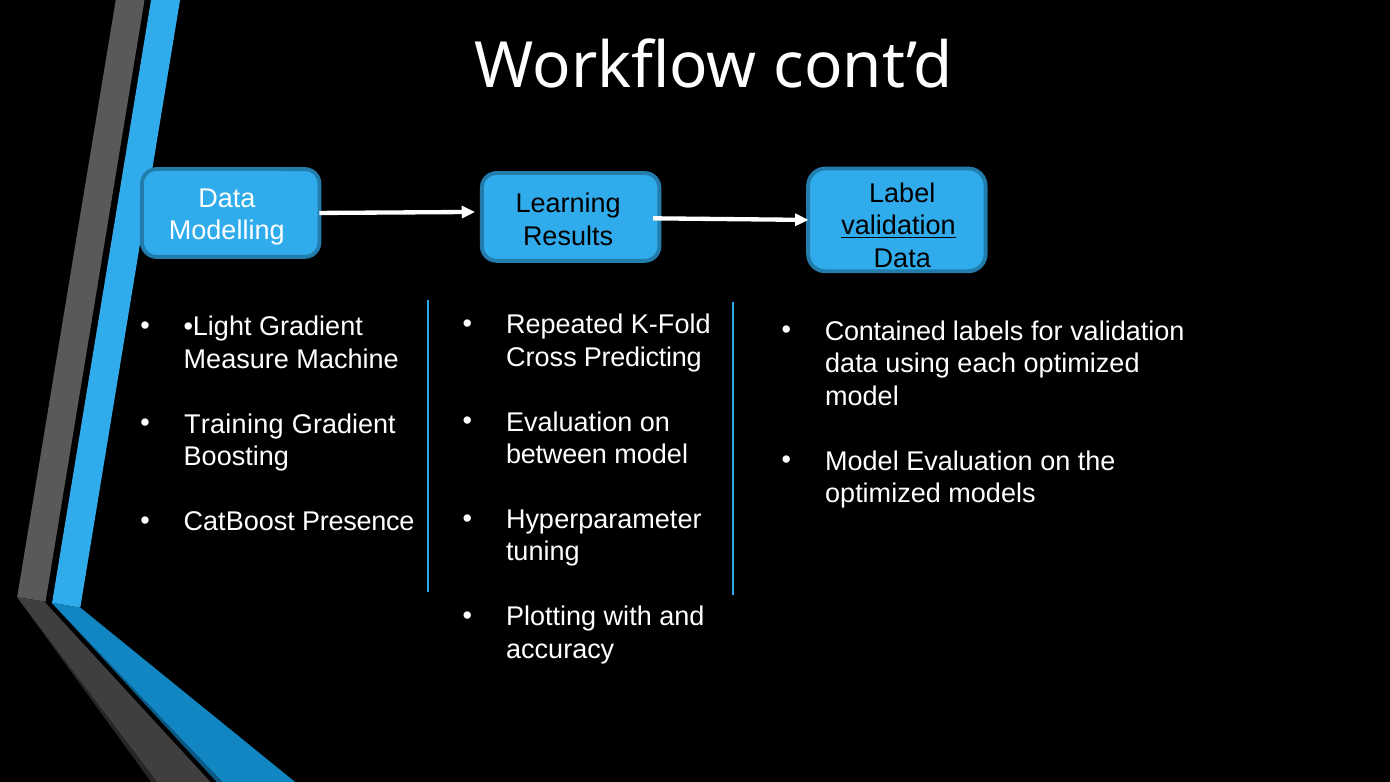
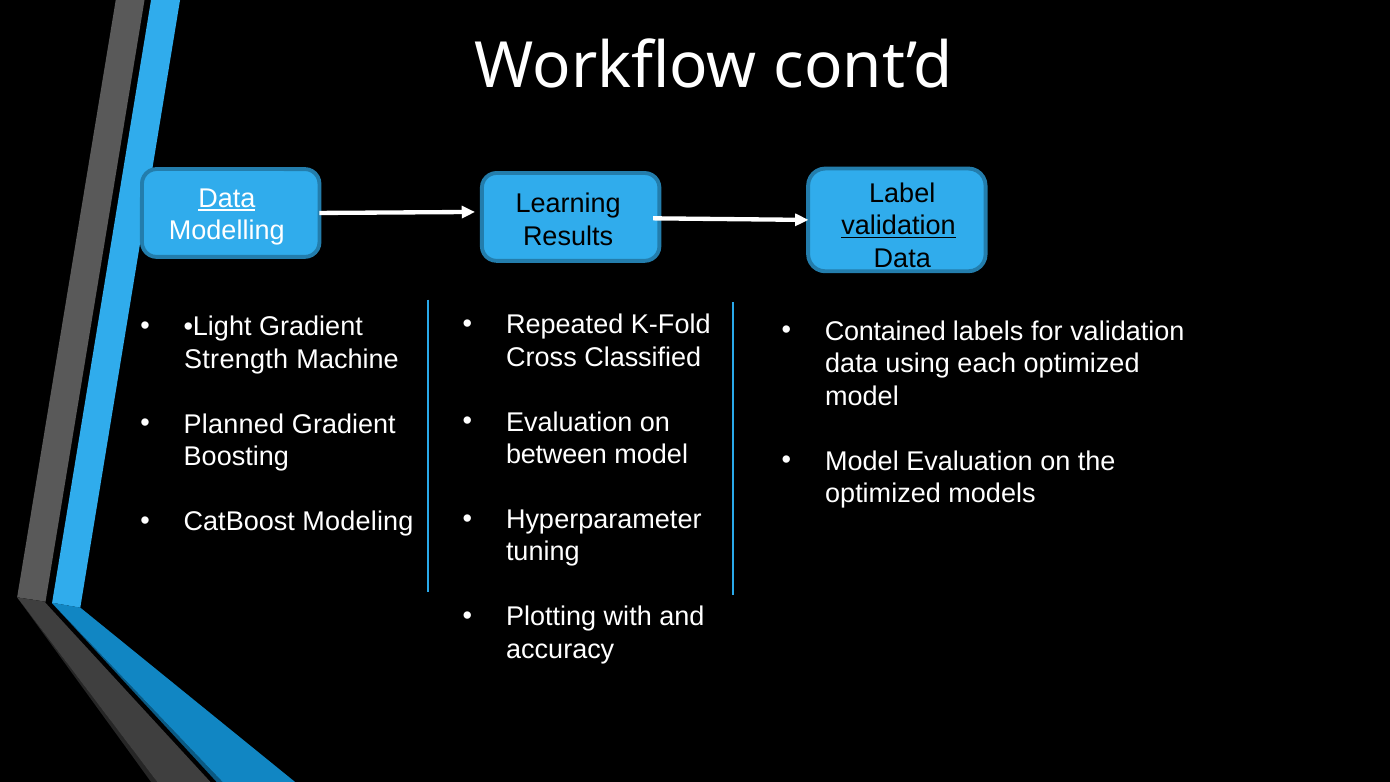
Data underline: none -> present (227, 199)
Predicting: Predicting -> Classified (643, 357)
Measure: Measure -> Strength (236, 359)
Training: Training -> Planned (234, 424)
Presence: Presence -> Modeling (358, 522)
